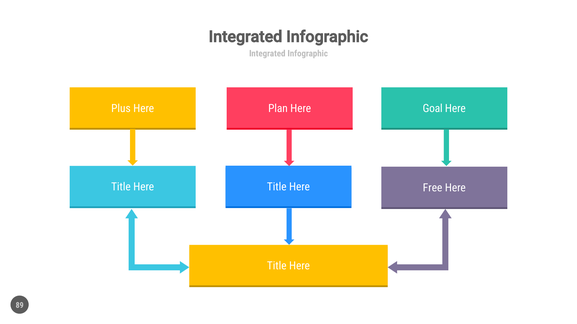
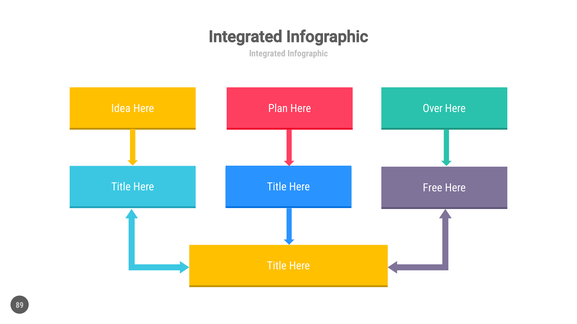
Plus: Plus -> Idea (121, 109)
Goal: Goal -> Over (433, 109)
